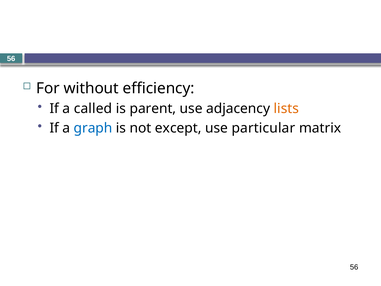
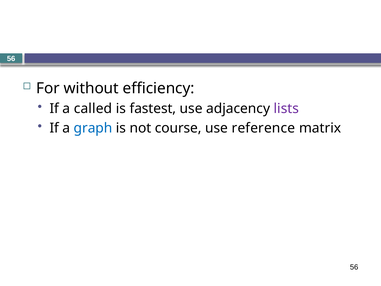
parent: parent -> fastest (153, 108)
lists colour: orange -> purple (286, 108)
except: except -> course (178, 128)
particular: particular -> reference (263, 128)
